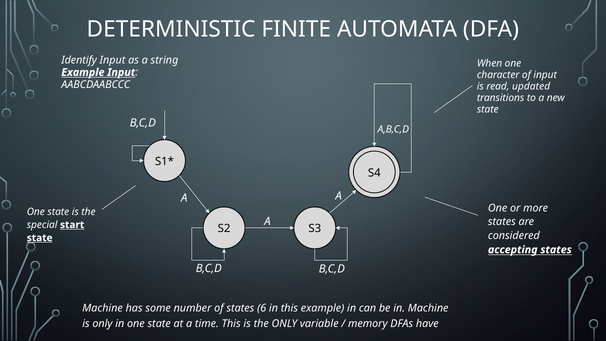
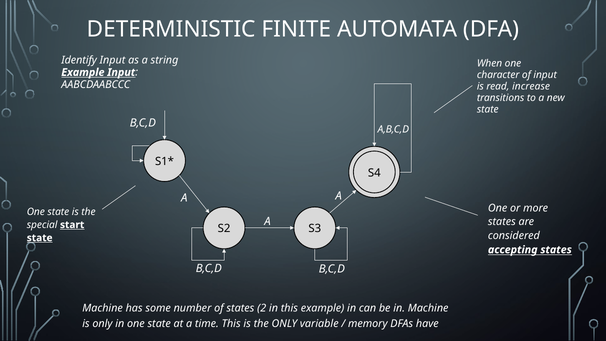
updated: updated -> increase (531, 86)
6: 6 -> 2 (262, 308)
